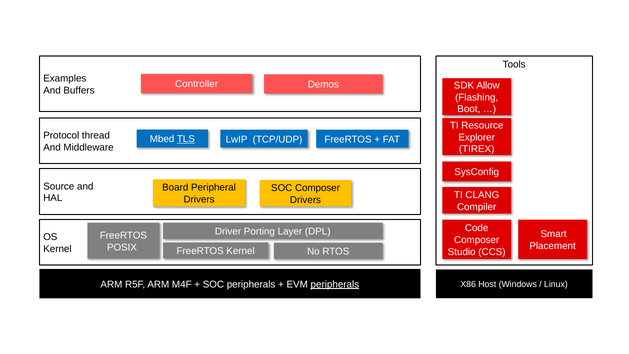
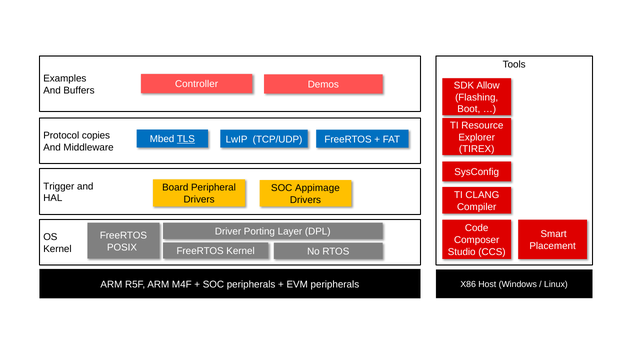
thread: thread -> copies (96, 135)
Source: Source -> Trigger (59, 186)
SOC Composer: Composer -> Appimage (317, 188)
peripherals underline: present -> none (335, 284)
